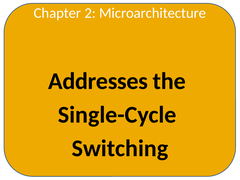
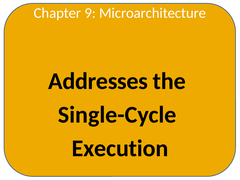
2: 2 -> 9 (90, 13)
Switching: Switching -> Execution (120, 148)
